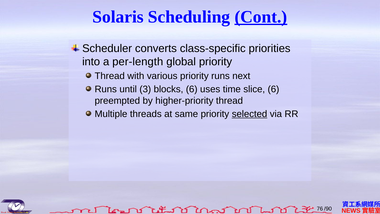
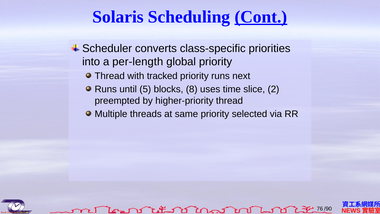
various: various -> tracked (162, 76)
3: 3 -> 5 (145, 89)
blocks 6: 6 -> 8 (192, 89)
slice 6: 6 -> 2 (273, 89)
selected underline: present -> none (250, 114)
